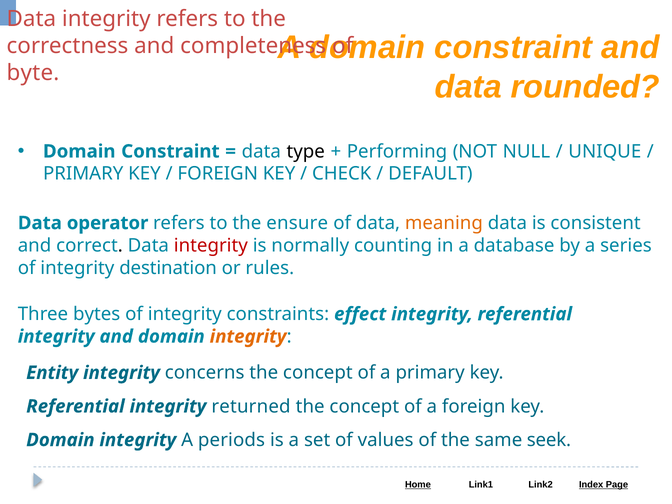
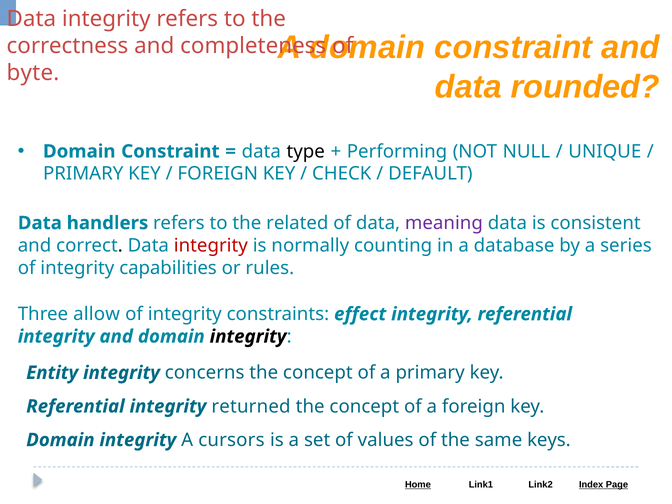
operator: operator -> handlers (108, 223)
ensure: ensure -> related (297, 223)
meaning colour: orange -> purple (444, 223)
destination: destination -> capabilities (168, 268)
bytes: bytes -> allow (97, 314)
integrity colour: orange -> black (248, 337)
periods: periods -> cursors (231, 440)
seek: seek -> keys (549, 440)
